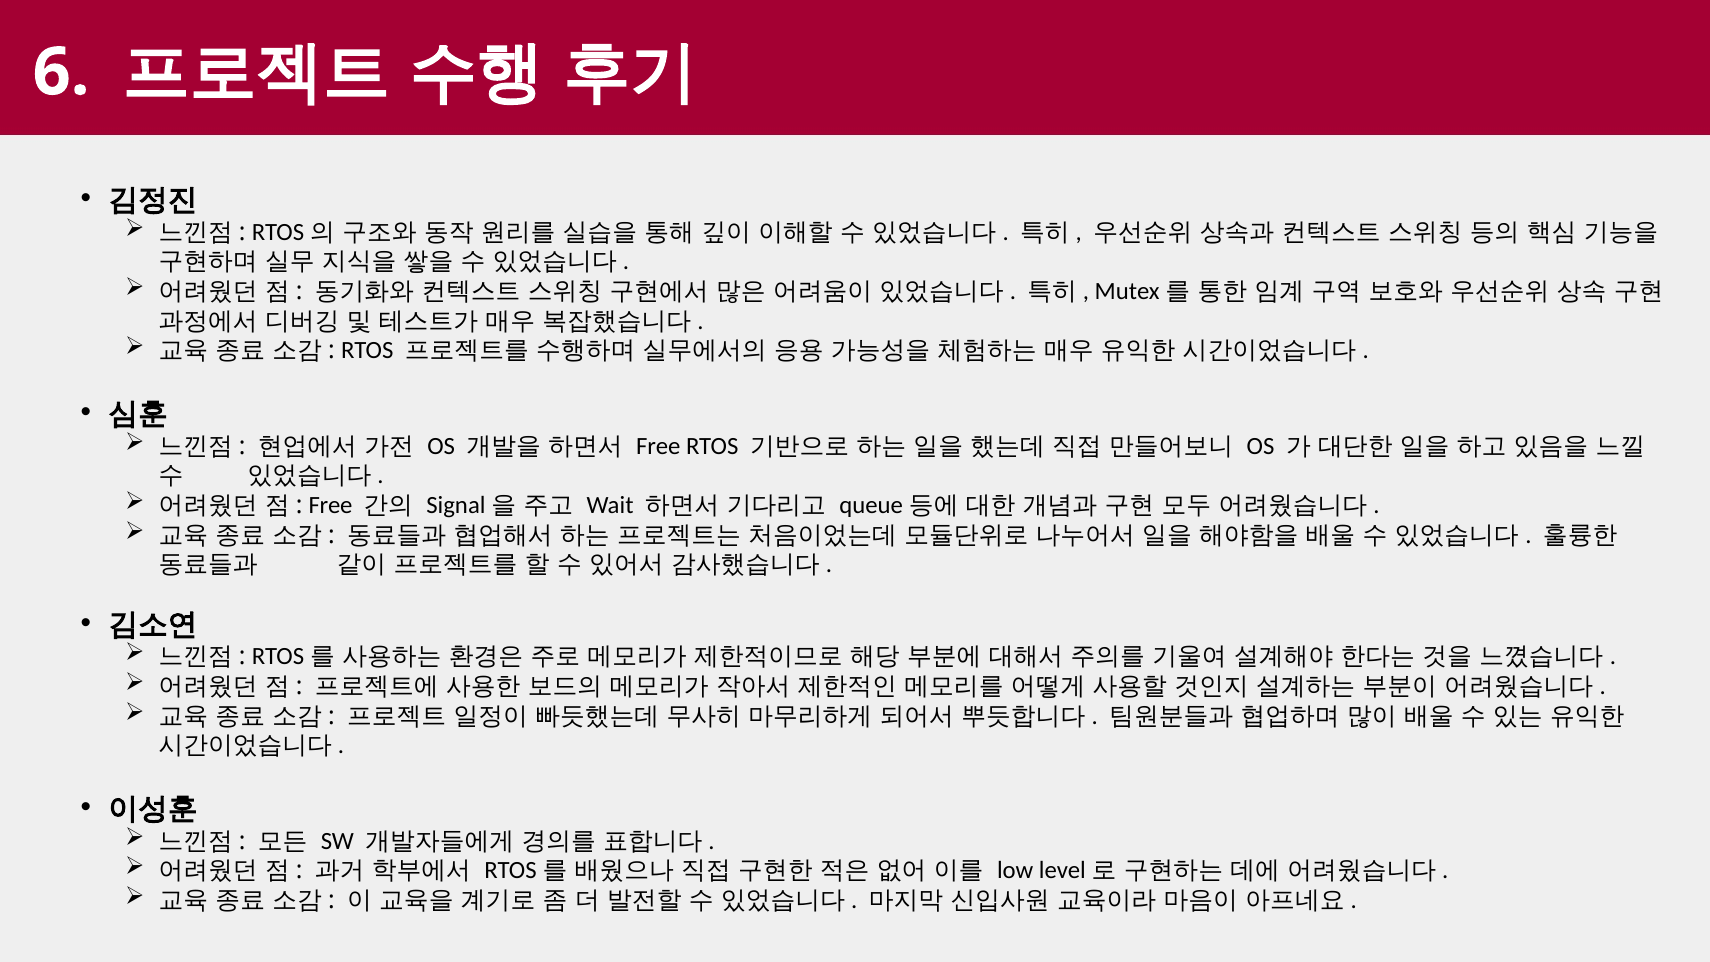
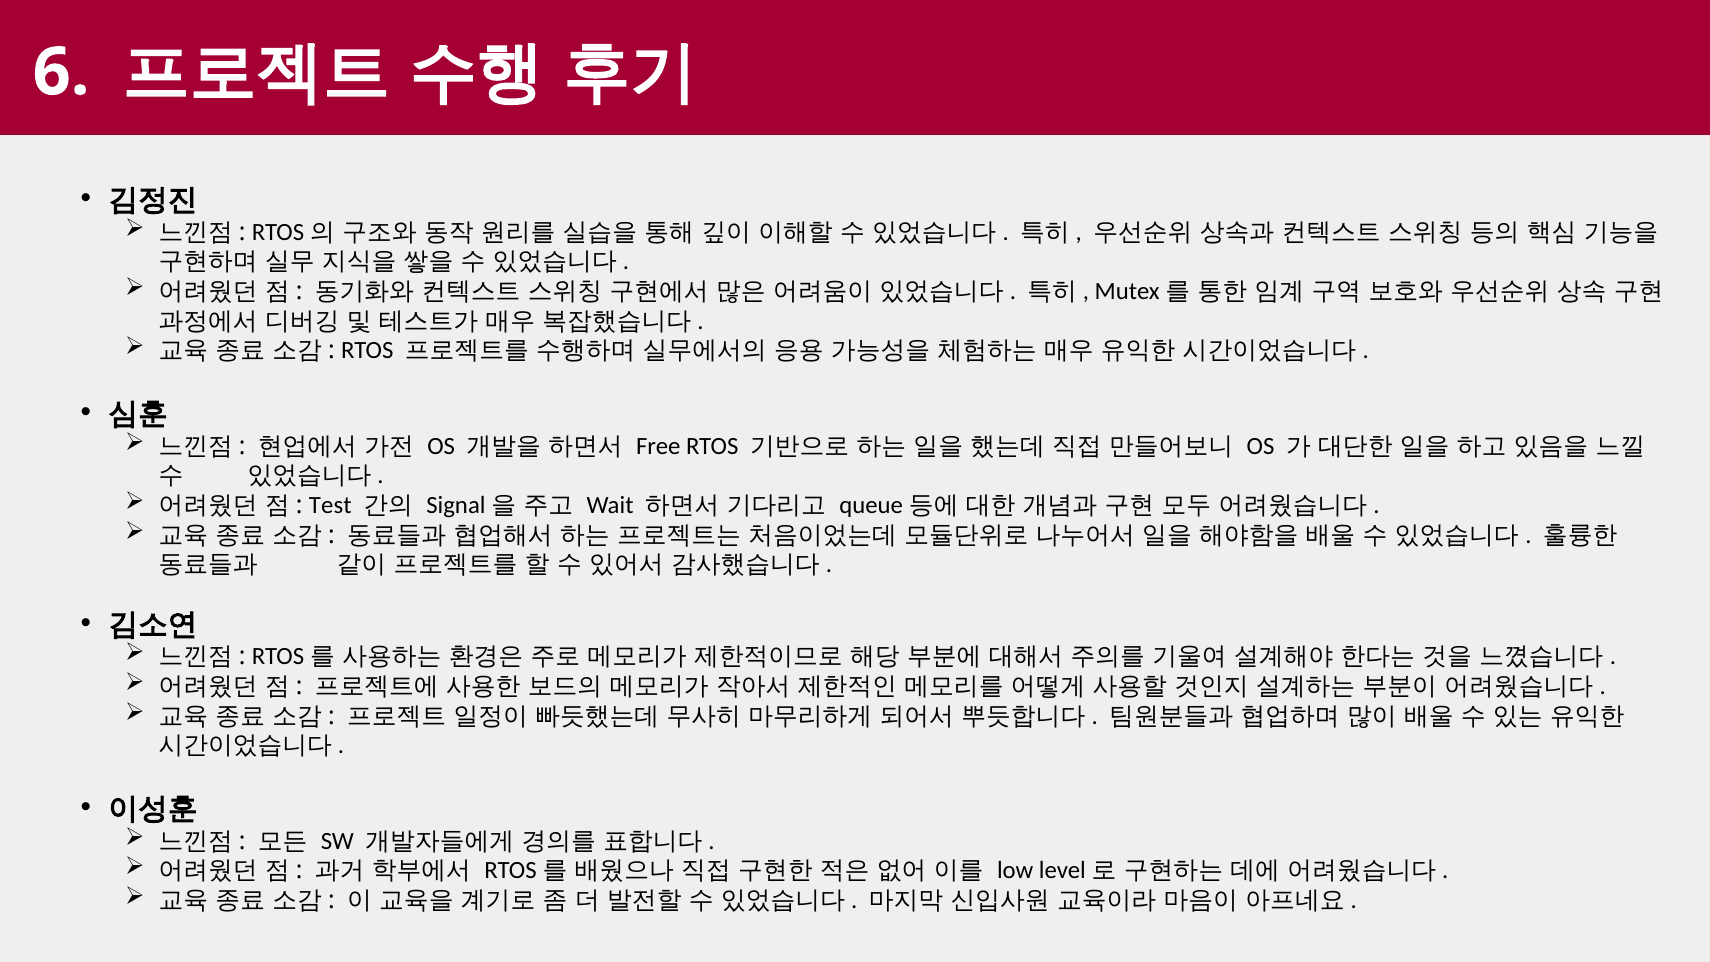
Free: Free -> Test (330, 505)
